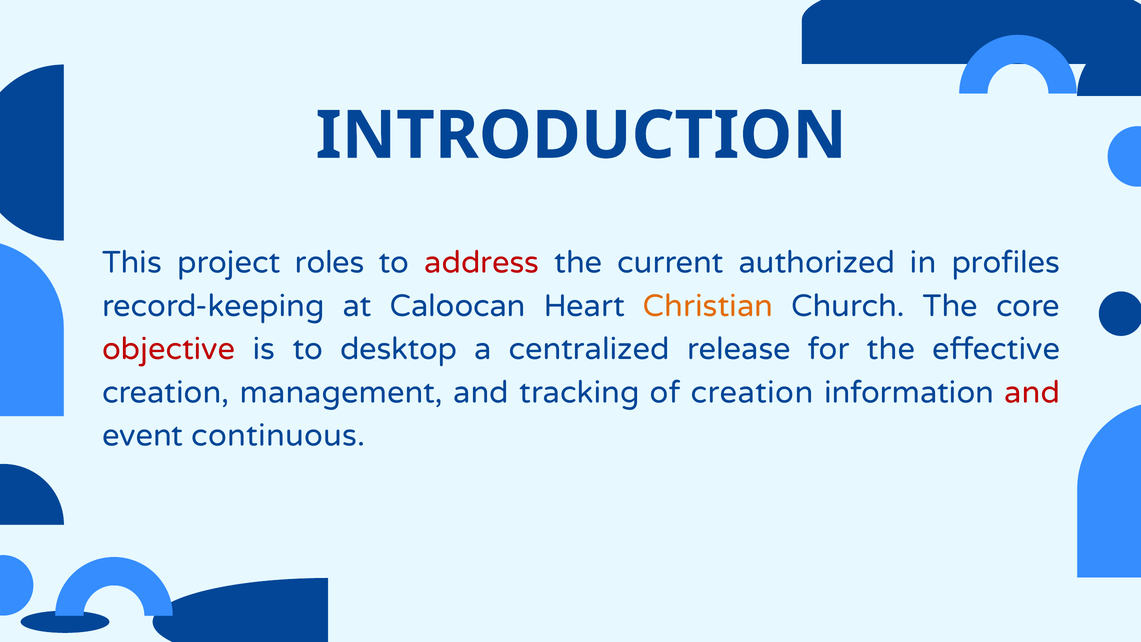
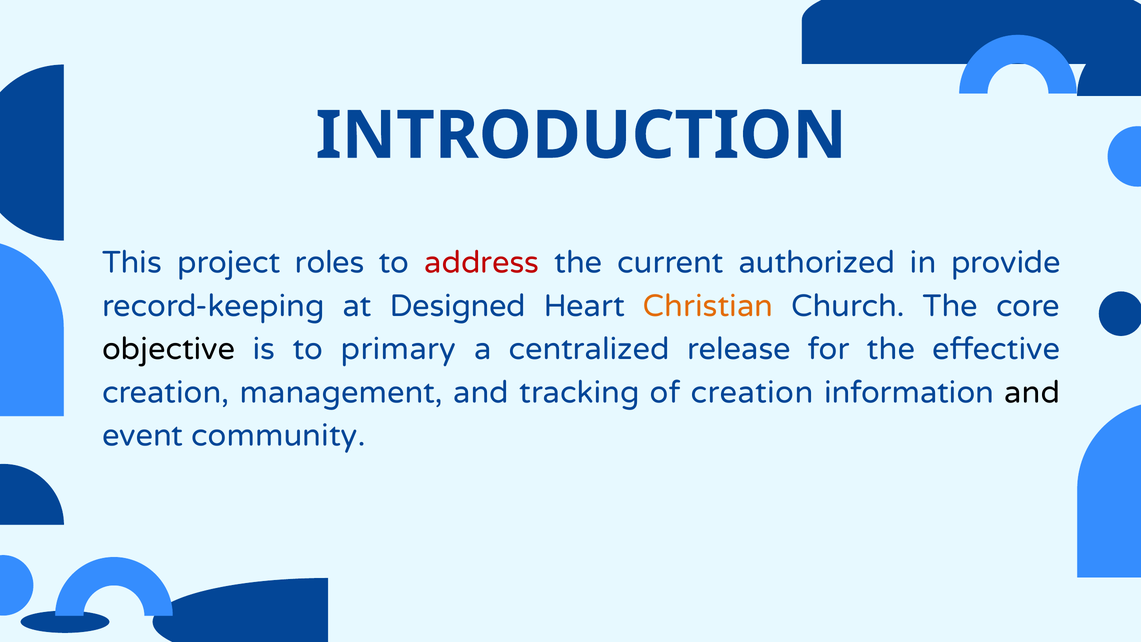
profiles: profiles -> provide (1006, 262)
Caloocan: Caloocan -> Designed (458, 306)
objective colour: red -> black (169, 349)
desktop: desktop -> primary (398, 349)
and colour: red -> black (1032, 392)
continuous: continuous -> community (278, 435)
